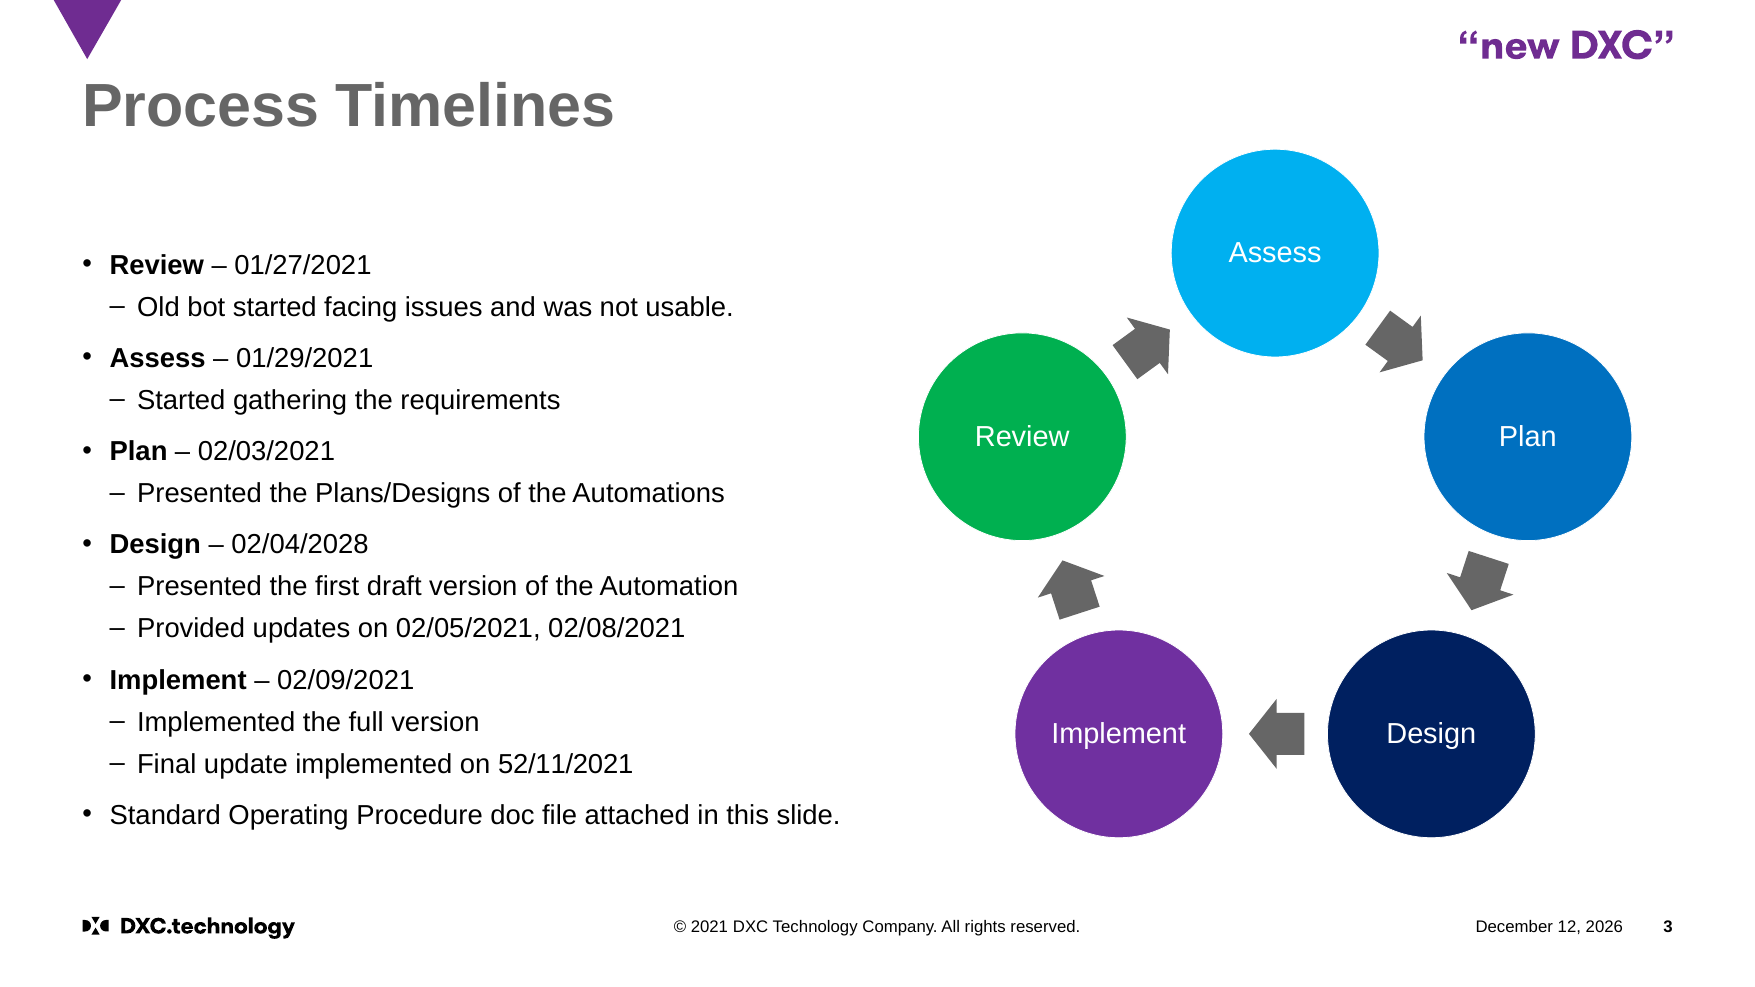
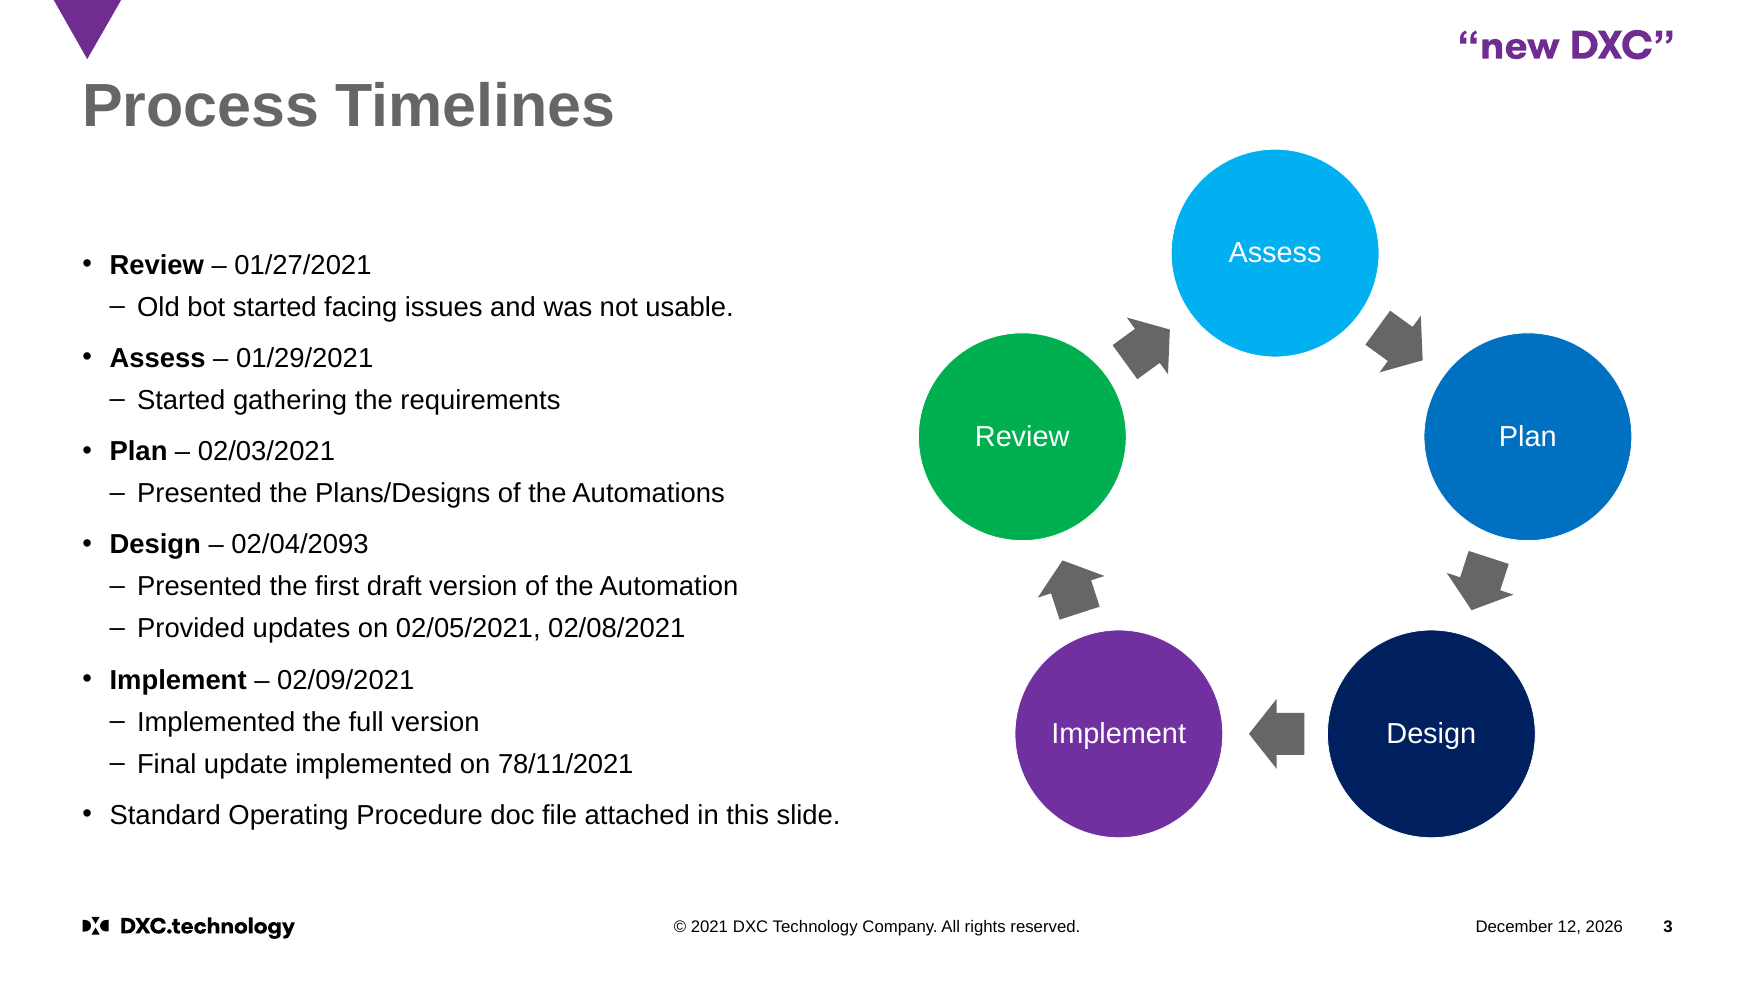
02/04/2028: 02/04/2028 -> 02/04/2093 (300, 545)
52/11/2021: 52/11/2021 -> 78/11/2021 (566, 764)
